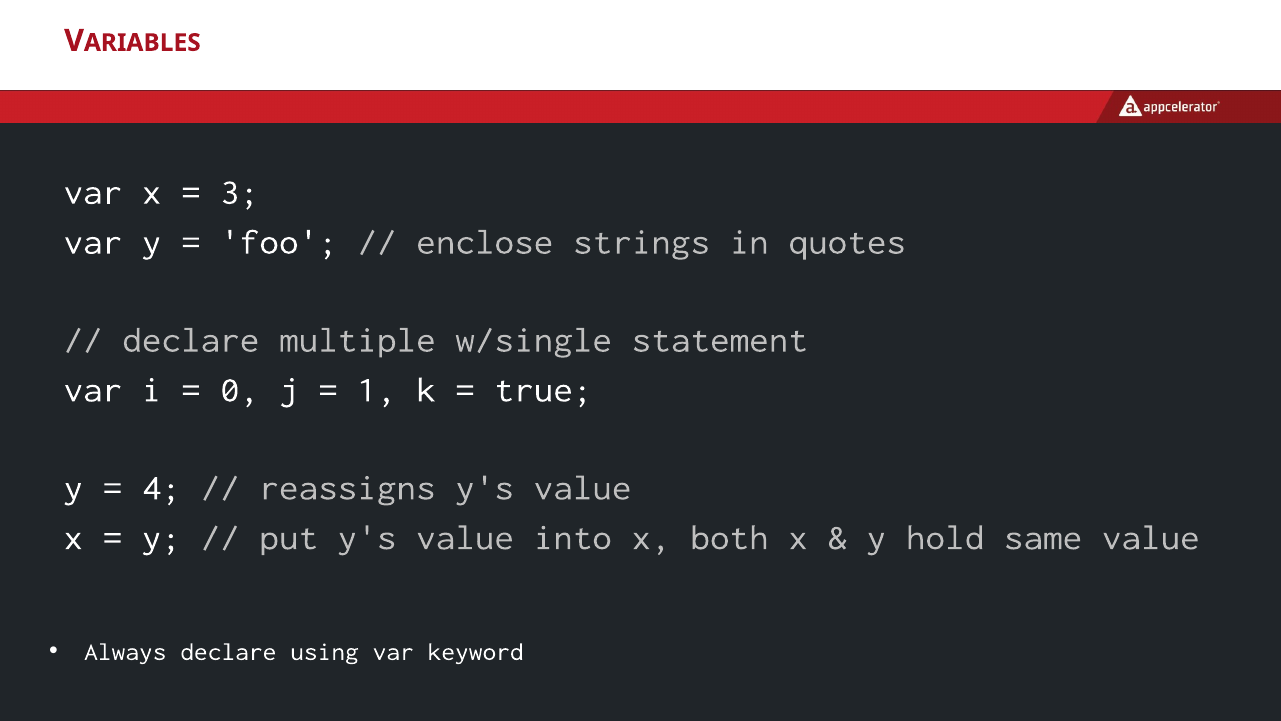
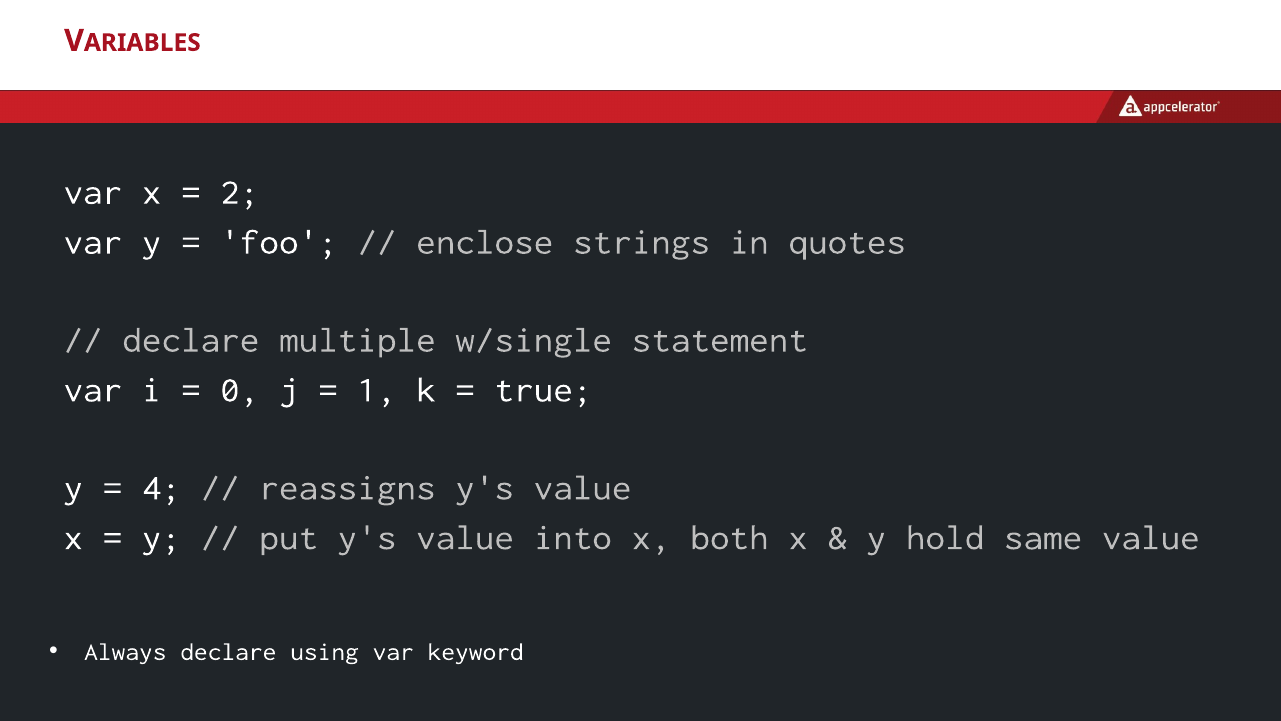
3: 3 -> 2 (240, 192)
